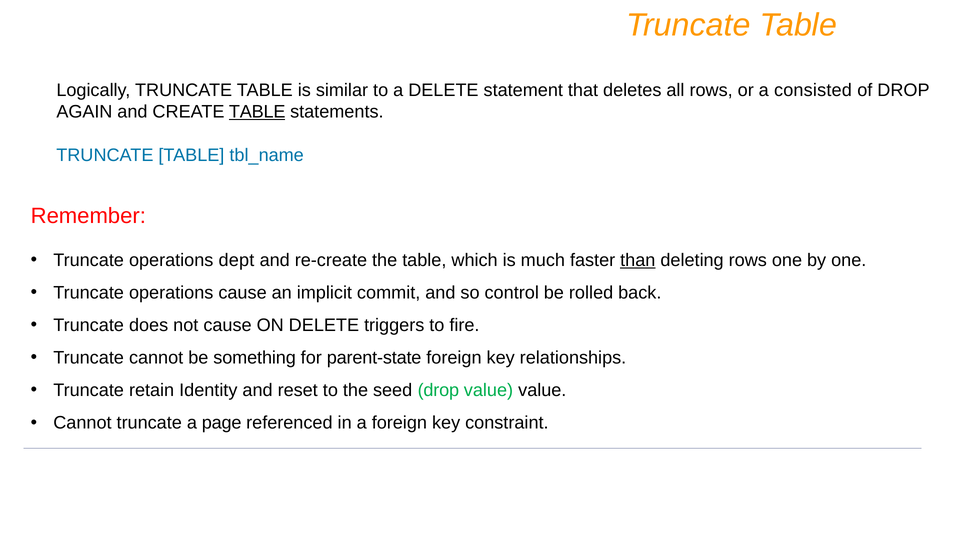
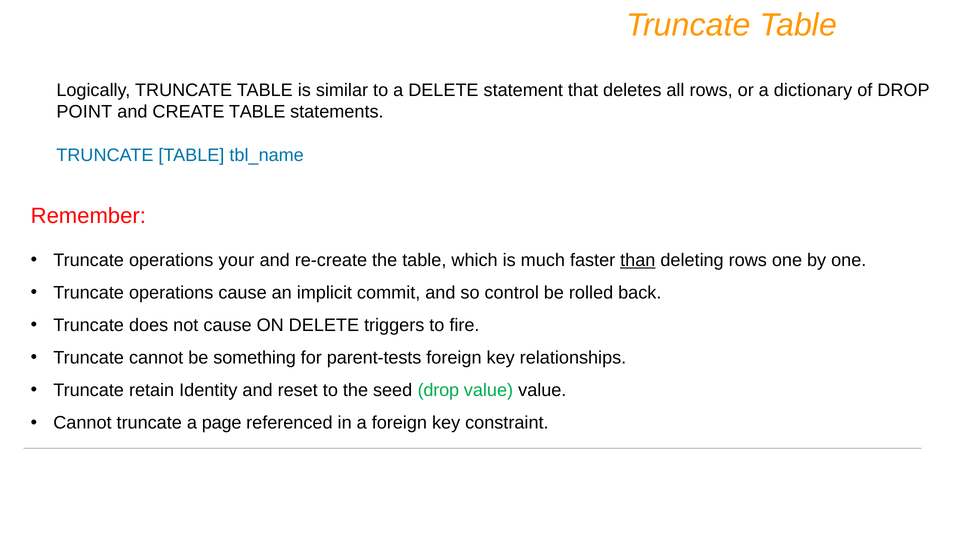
consisted: consisted -> dictionary (813, 90)
AGAIN: AGAIN -> POINT (84, 112)
TABLE underline: present -> none (257, 112)
dept: dept -> your (236, 260)
parent-state: parent-state -> parent-tests (374, 358)
